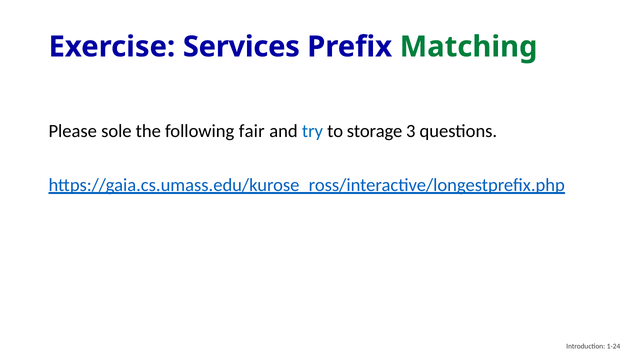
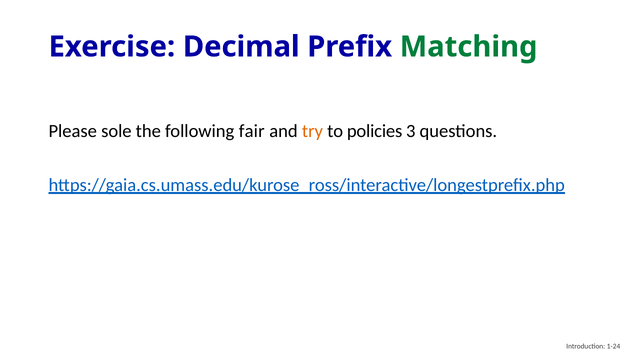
Services: Services -> Decimal (241, 47)
try colour: blue -> orange (312, 131)
storage: storage -> policies (375, 131)
